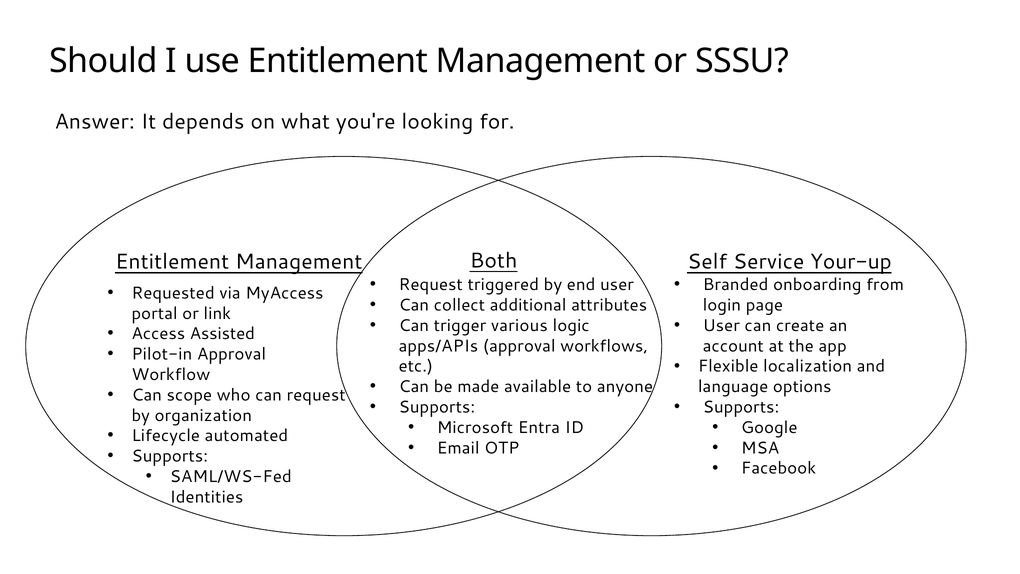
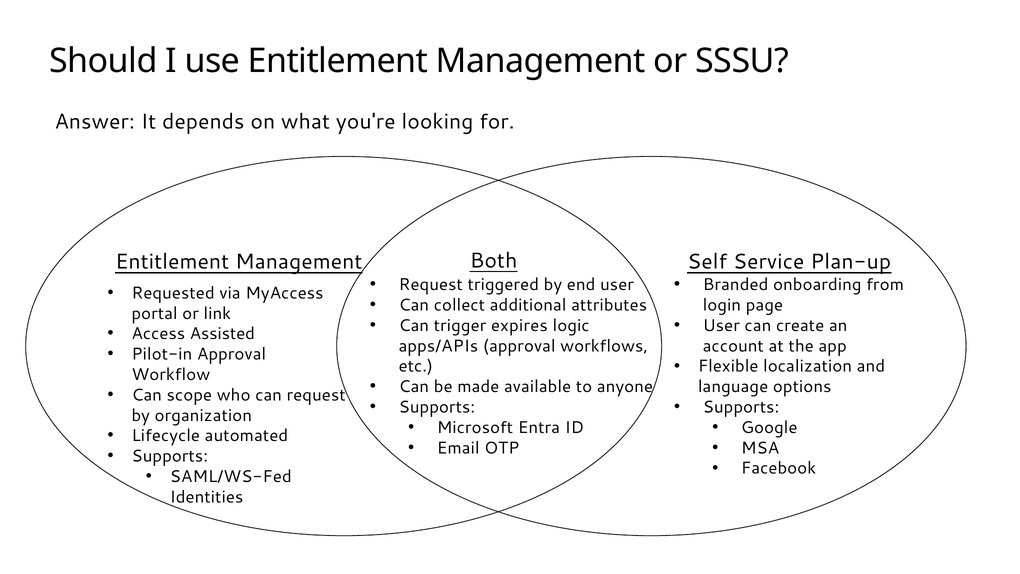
Your-up: Your-up -> Plan-up (851, 262)
various: various -> expires (519, 325)
